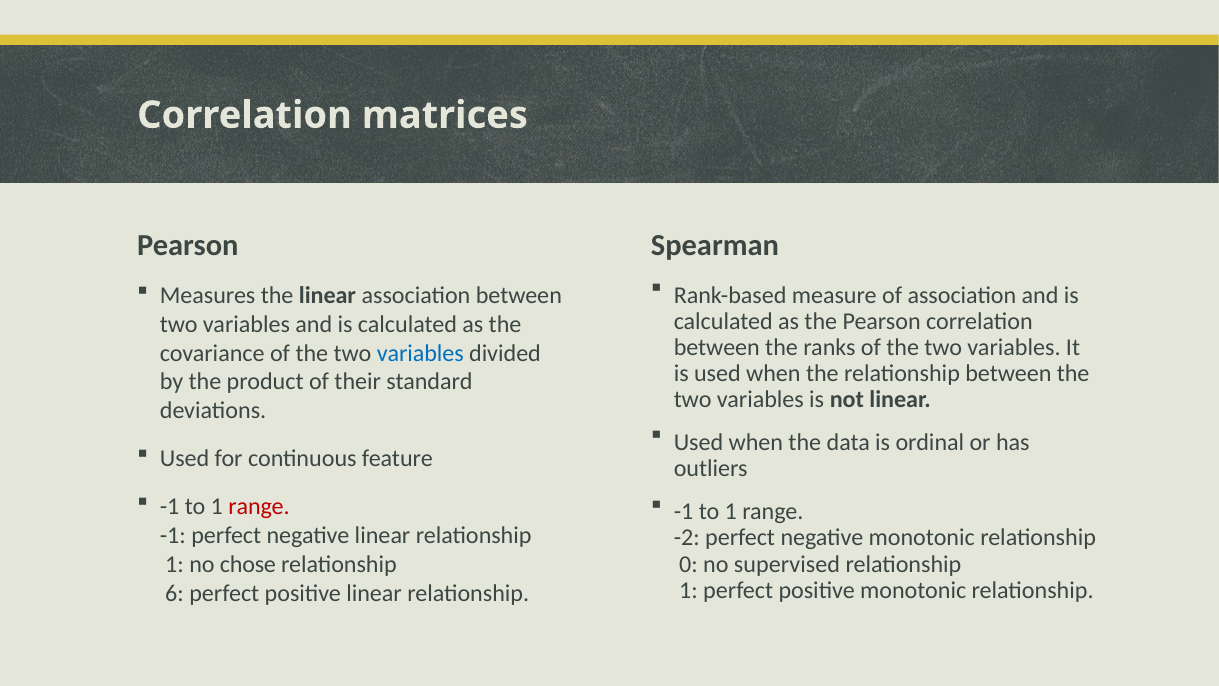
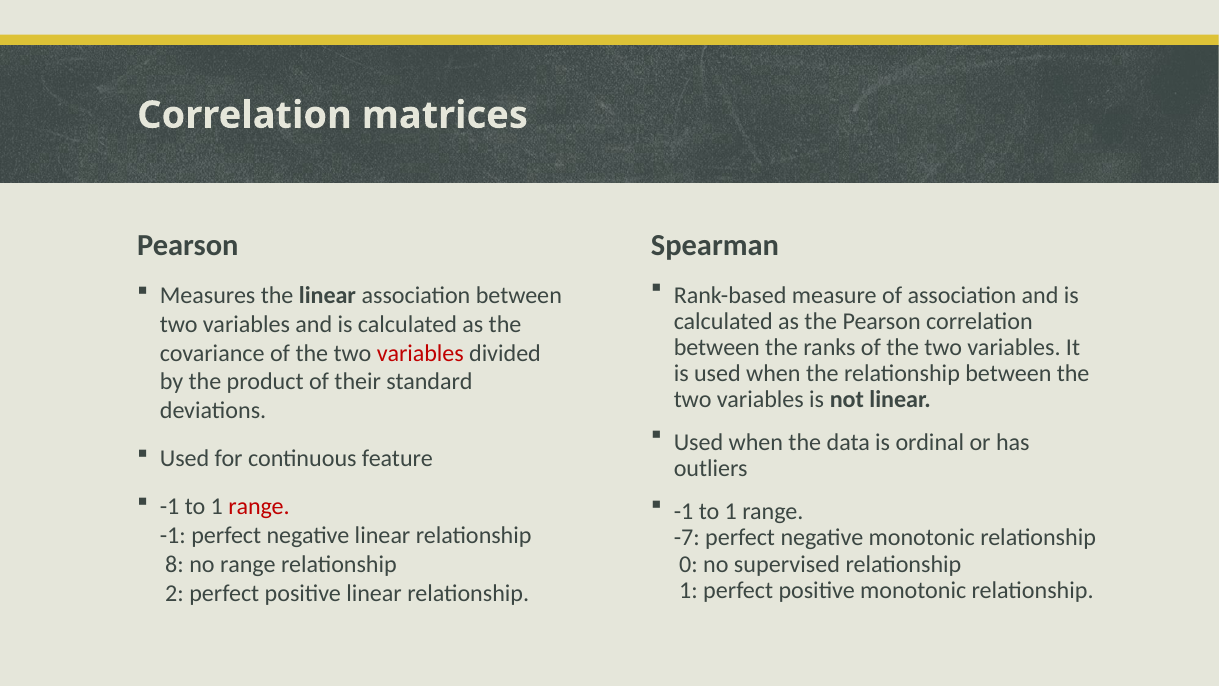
variables colour: blue -> red (420, 353)
-2: -2 -> -7 (687, 538)
1: 1 -> 8 (175, 565)
no chose: chose -> range (248, 565)
6: 6 -> 2 (175, 594)
